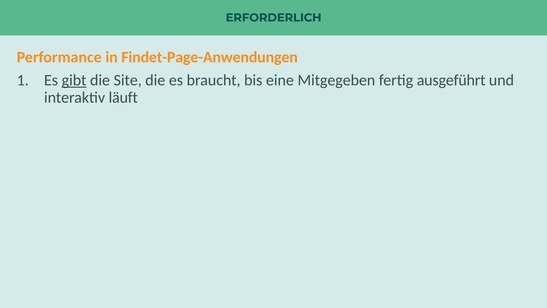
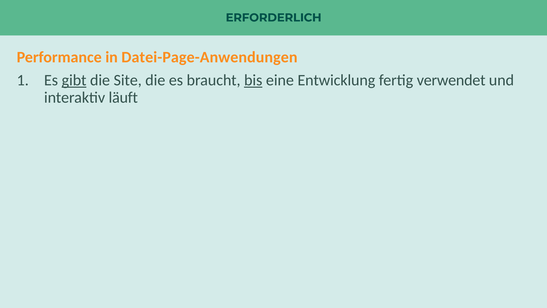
Findet-Page-Anwendungen: Findet-Page-Anwendungen -> Datei-Page-Anwendungen (209, 57)
bis underline: none -> present (253, 80)
Mitgegeben: Mitgegeben -> Entwicklung (336, 80)
ausgeführt: ausgeführt -> verwendet (451, 80)
